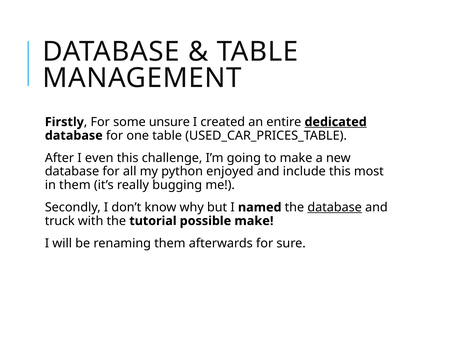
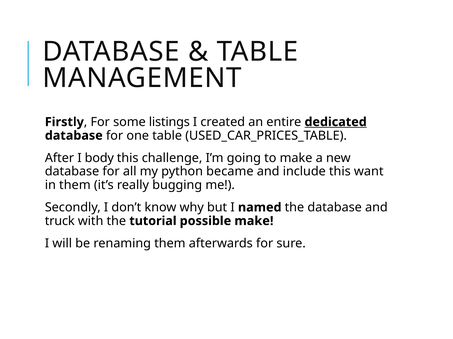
unsure: unsure -> listings (169, 122)
even: even -> body (99, 158)
enjoyed: enjoyed -> became (230, 172)
most: most -> want (369, 172)
database underline: present -> none (335, 208)
